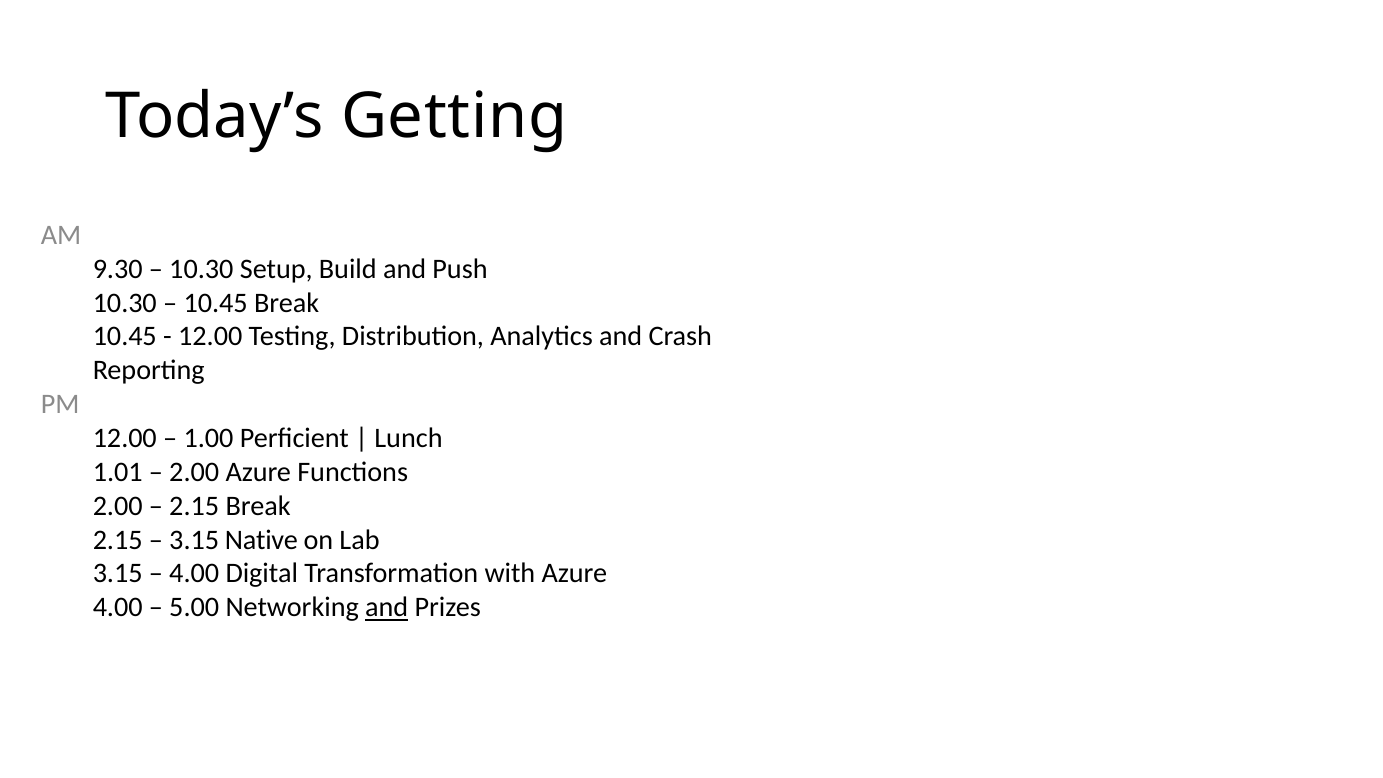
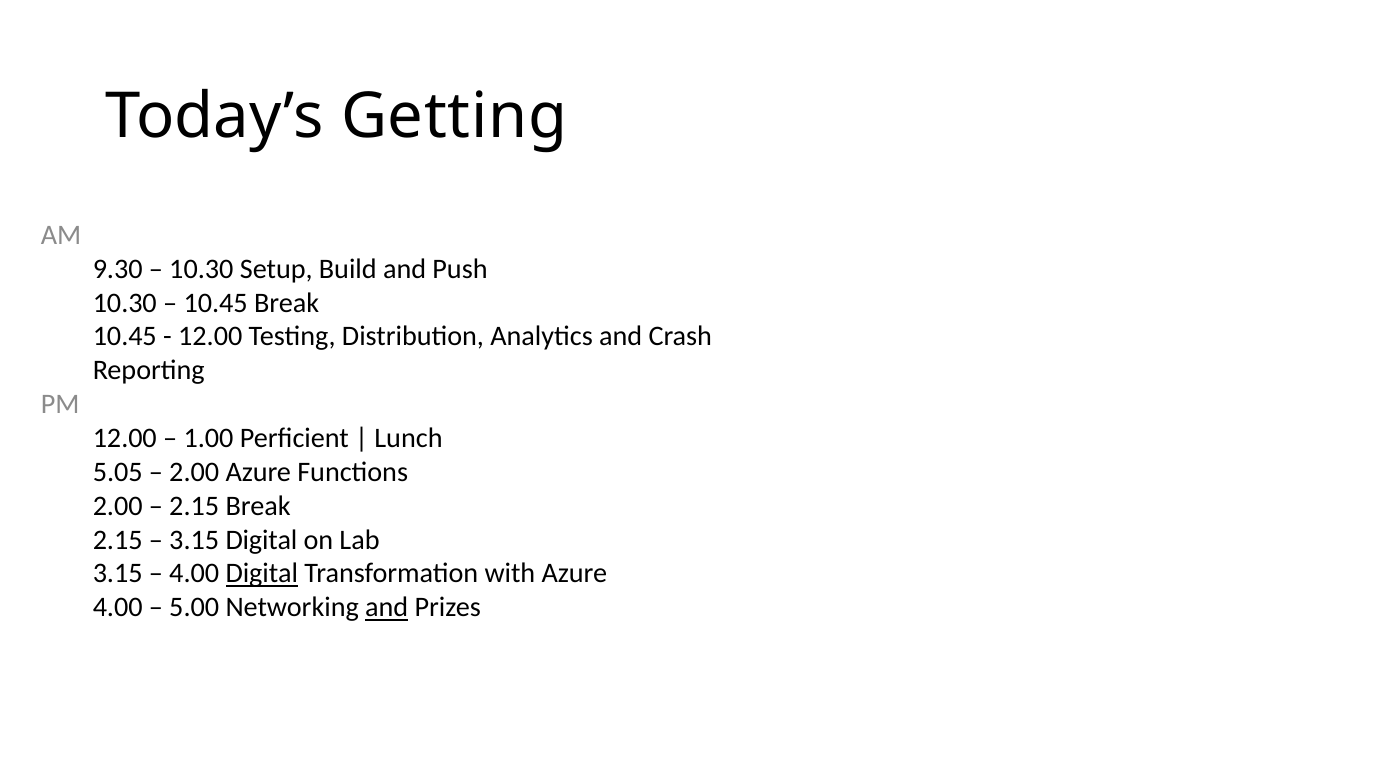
1.01: 1.01 -> 5.05 (118, 472)
3.15 Native: Native -> Digital (261, 540)
Digital underline: none -> present (262, 574)
